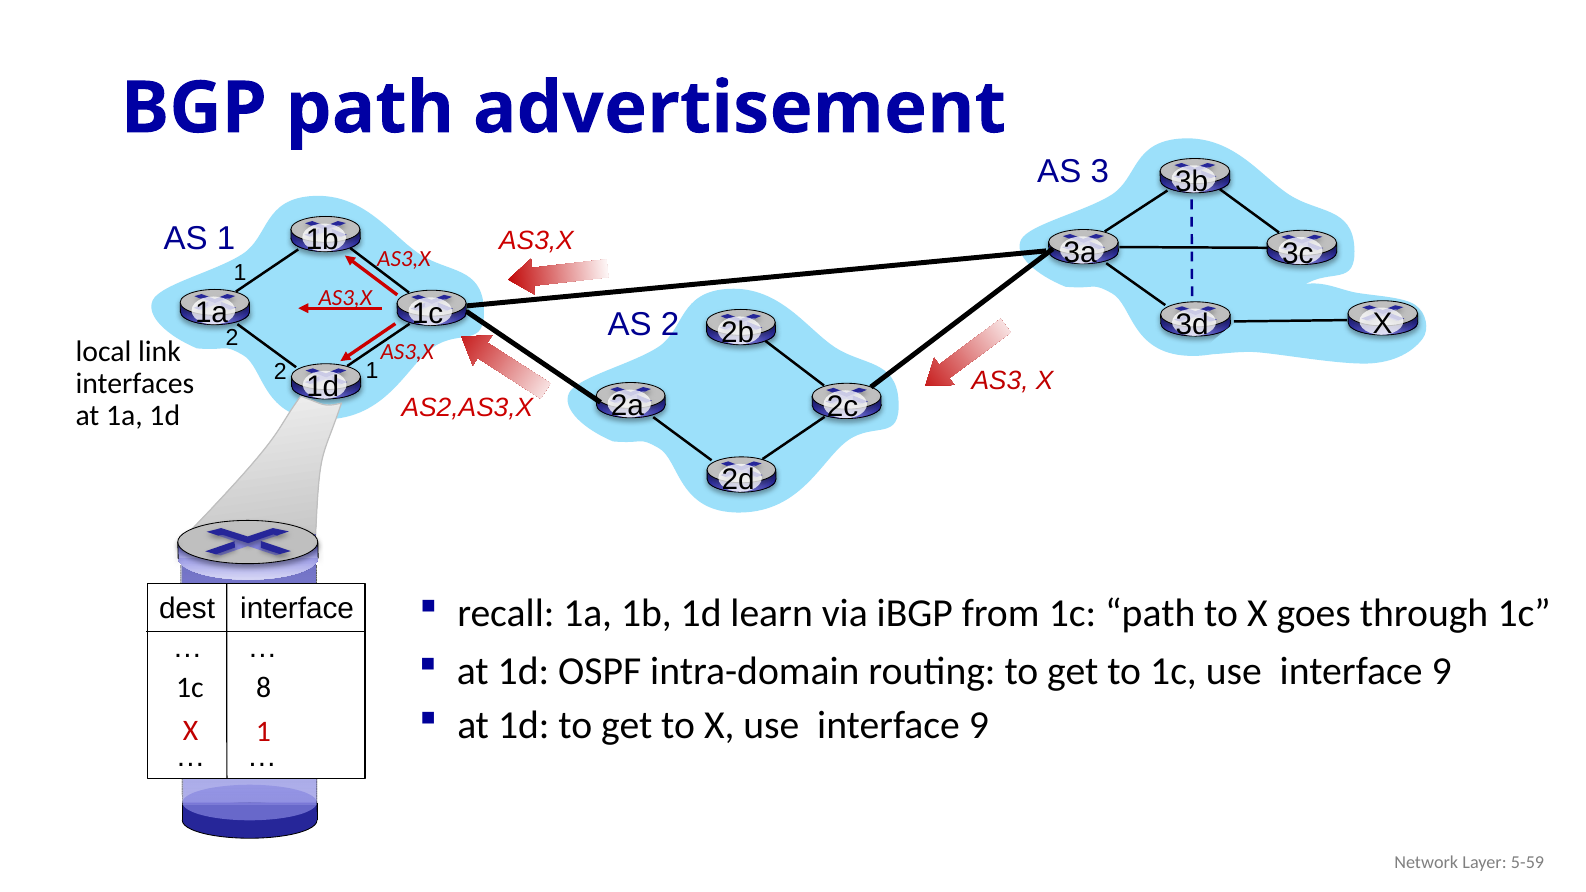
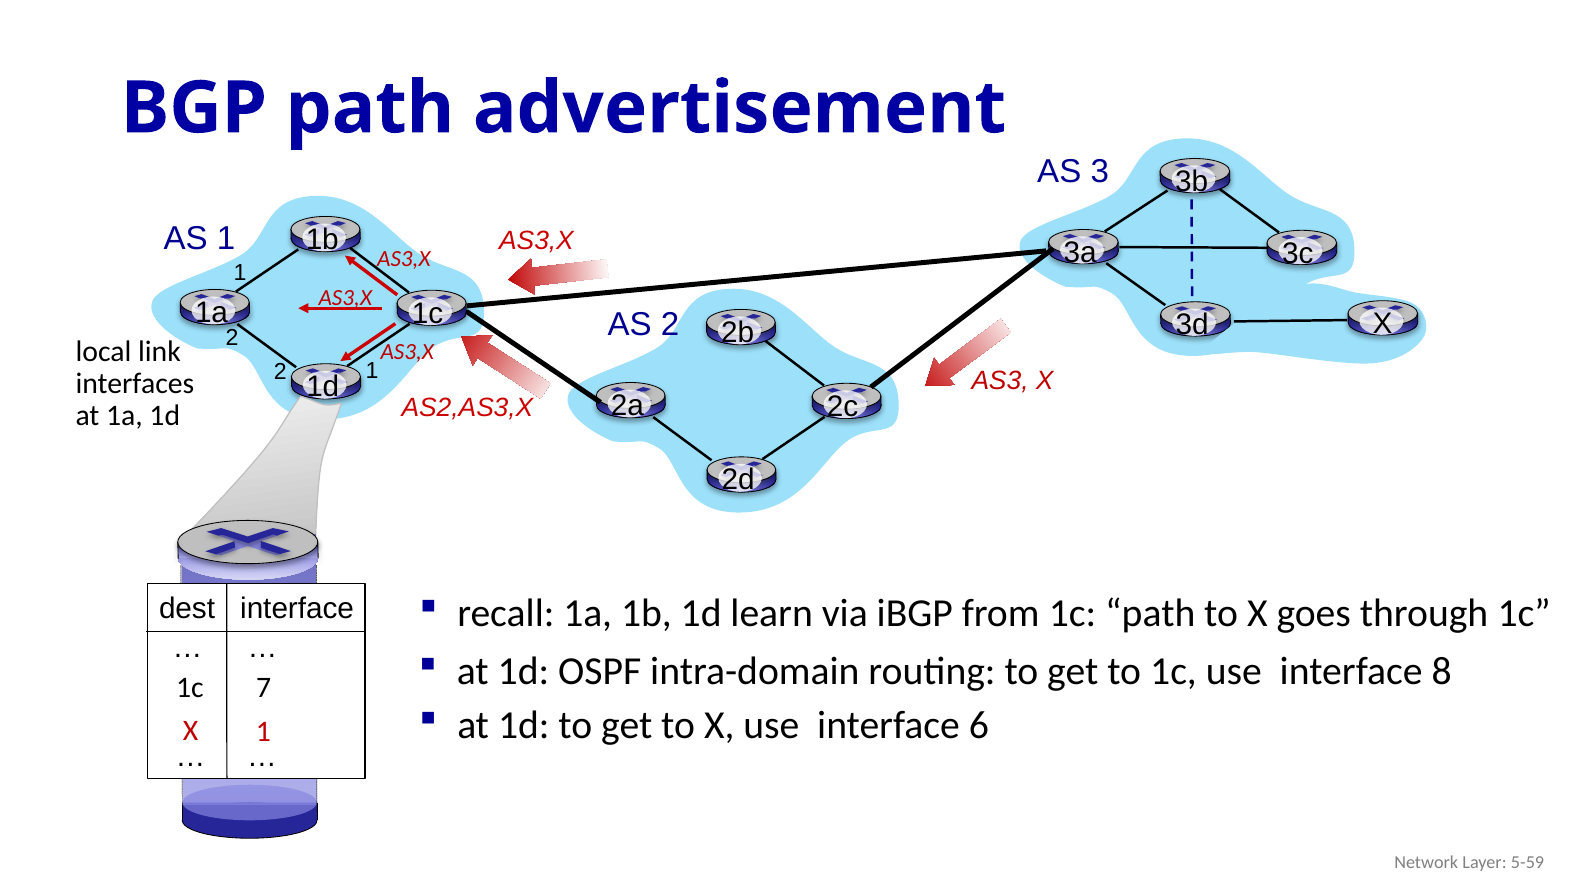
1c use interface 9: 9 -> 8 (1442, 671)
8: 8 -> 7 (264, 688)
X use interface 9: 9 -> 6 (979, 725)
